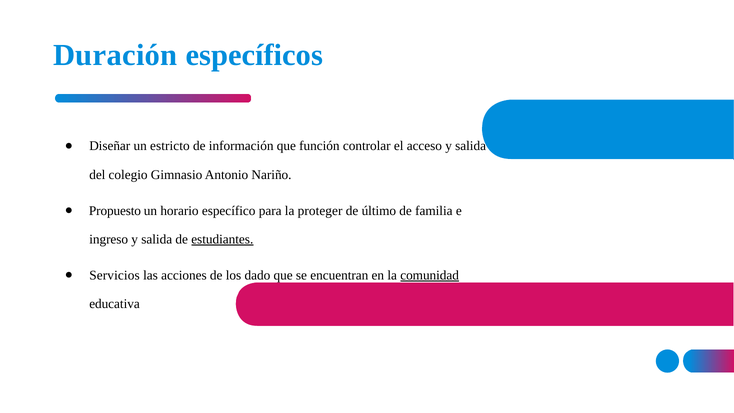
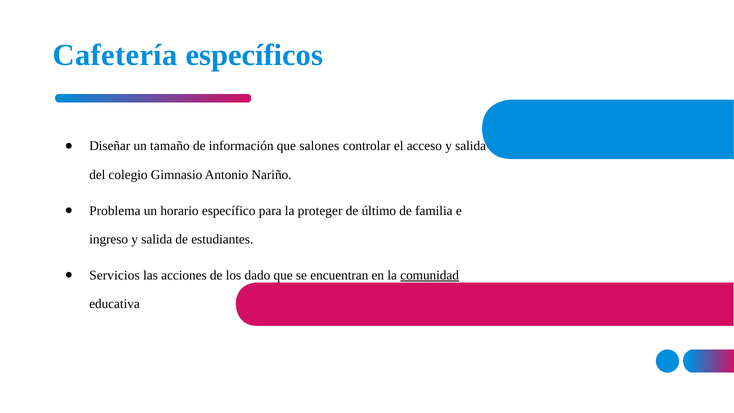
Duración: Duración -> Cafetería (115, 55)
estricto: estricto -> tamaño (170, 146)
función: función -> salones (319, 146)
Propuesto: Propuesto -> Problema (115, 211)
estudiantes underline: present -> none (222, 239)
